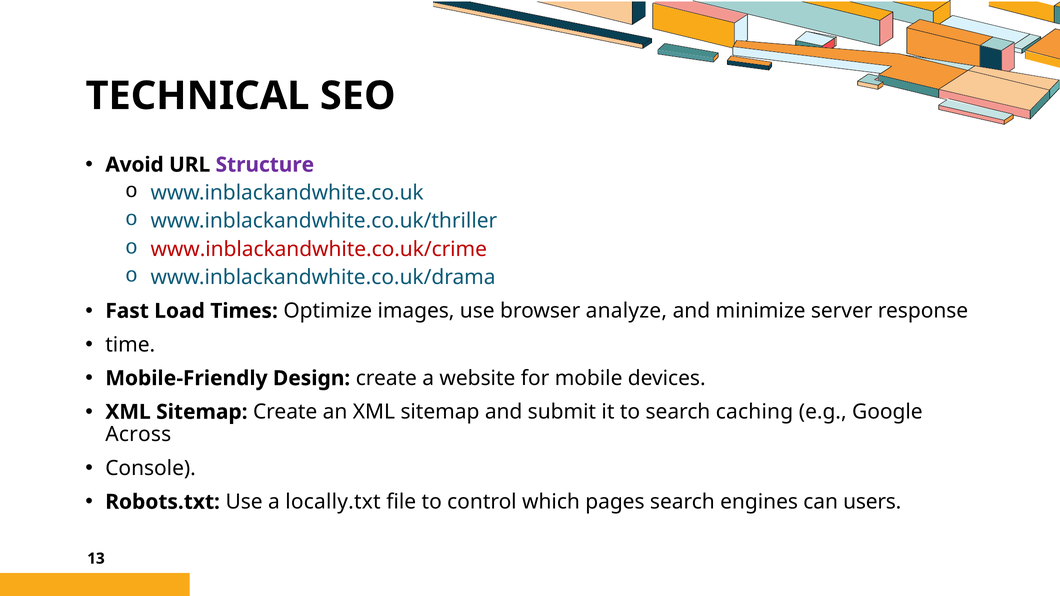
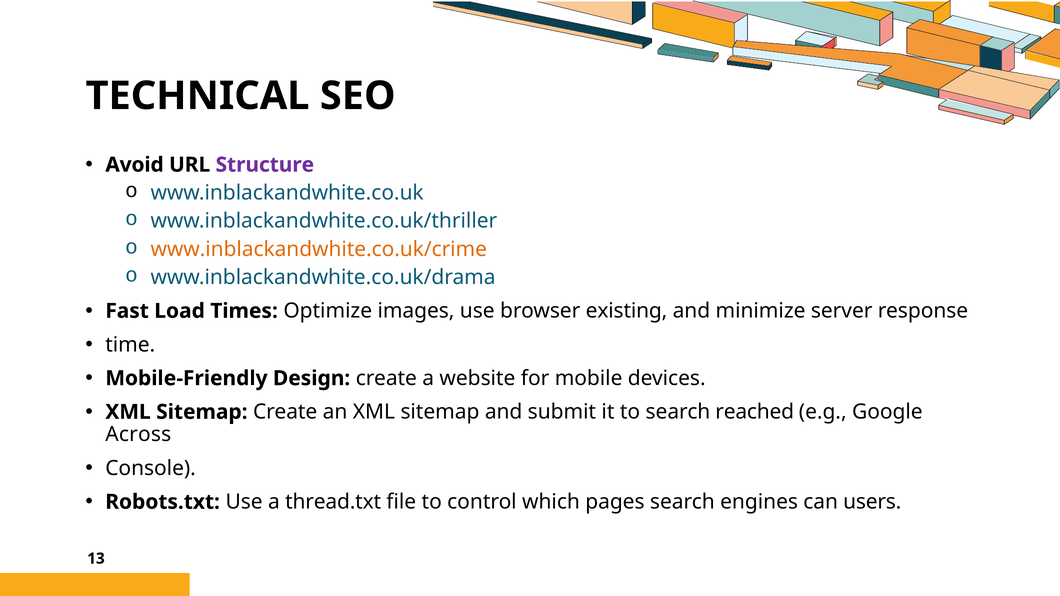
www.inblackandwhite.co.uk/crime colour: red -> orange (319, 249)
analyze: analyze -> existing (627, 311)
caching: caching -> reached (755, 412)
locally.txt: locally.txt -> thread.txt (333, 502)
